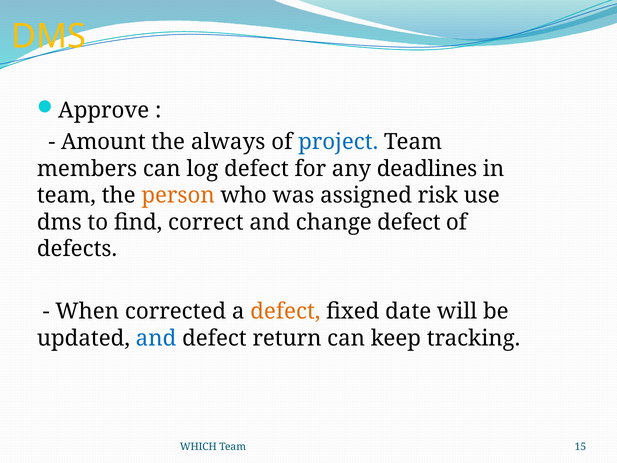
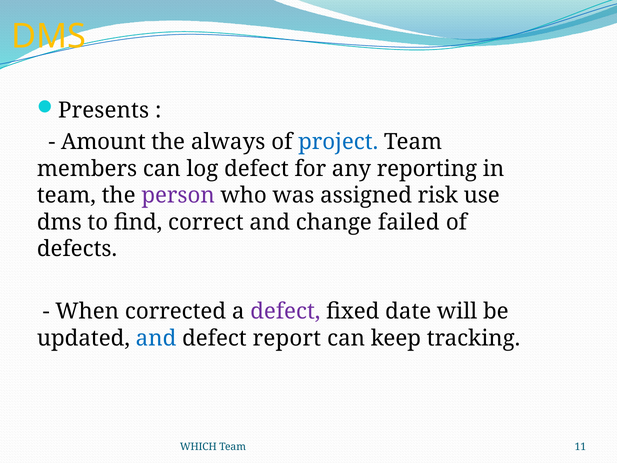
Approve: Approve -> Presents (104, 111)
deadlines: deadlines -> reporting (427, 169)
person colour: orange -> purple (178, 195)
change defect: defect -> failed (409, 222)
defect colour: orange -> purple (285, 311)
return: return -> report (287, 338)
15: 15 -> 11 (580, 446)
